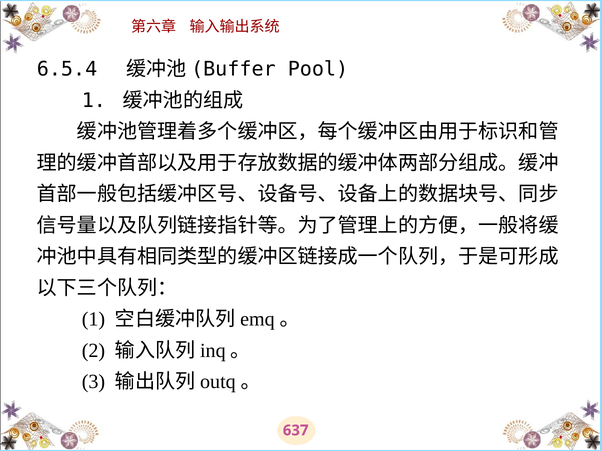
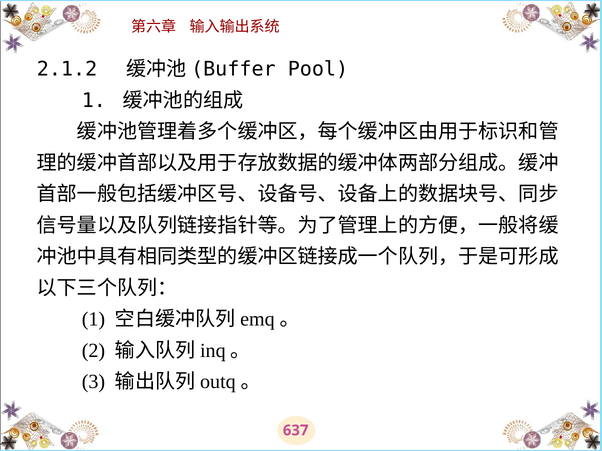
6.5.4: 6.5.4 -> 2.1.2 (67, 69)
